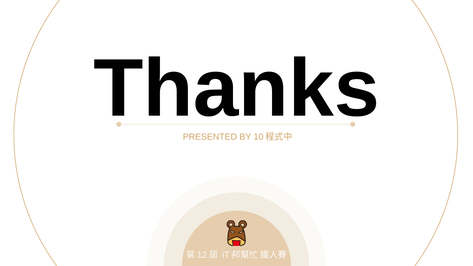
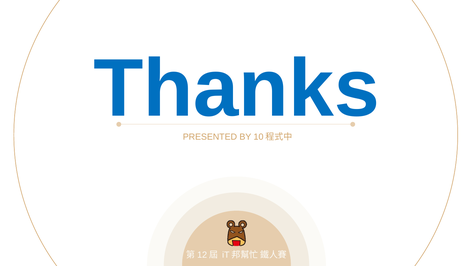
Thanks colour: black -> blue (236, 89)
